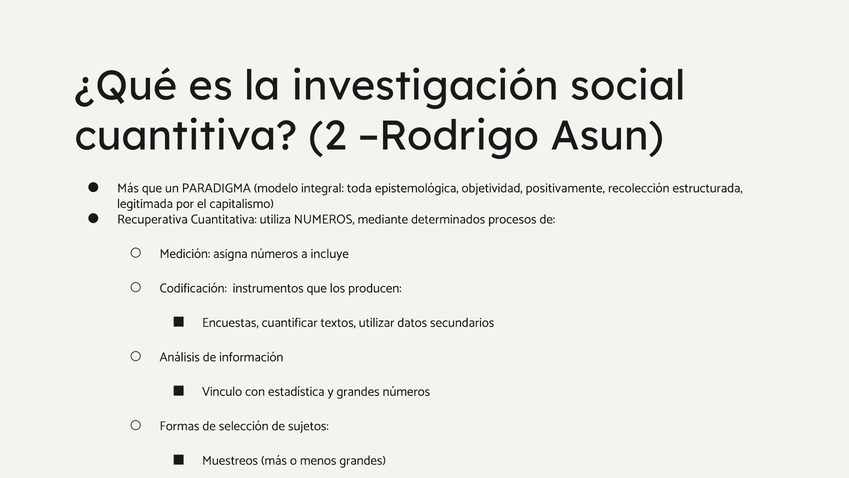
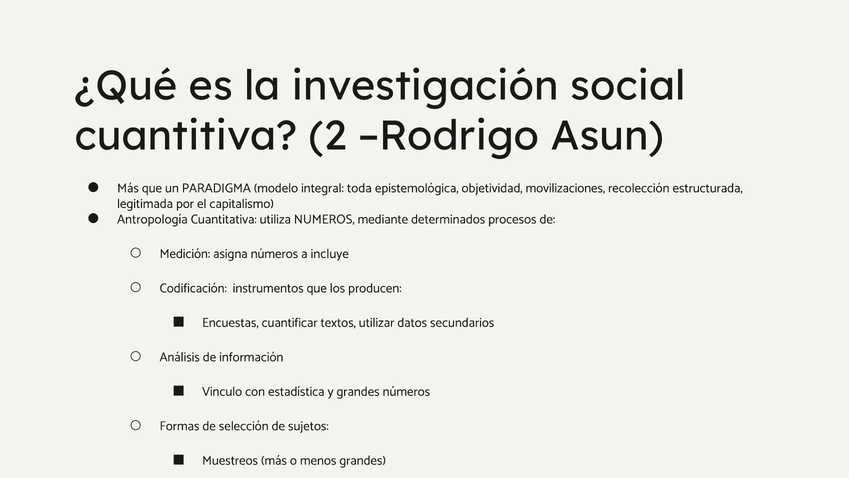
positivamente: positivamente -> movilizaciones (565, 188)
Recuperativa: Recuperativa -> Antropología (152, 219)
